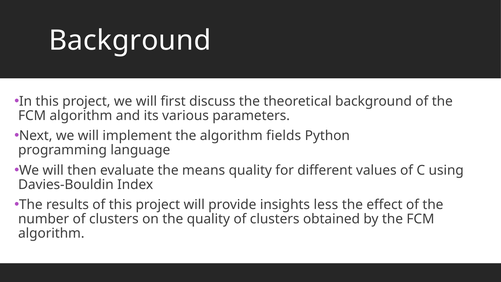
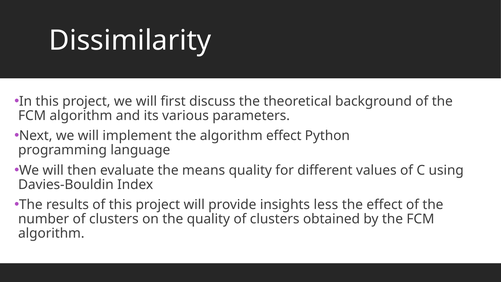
Background: Background -> Dissimilarity (130, 40)
algorithm fields: fields -> effect (284, 136)
